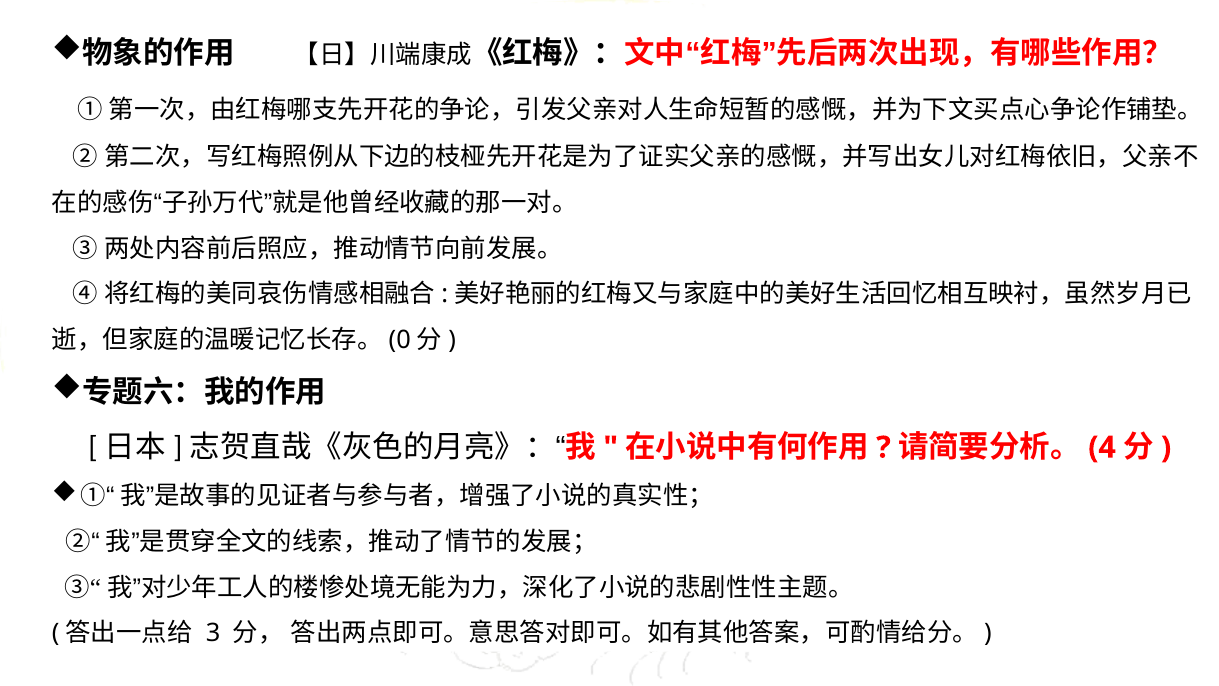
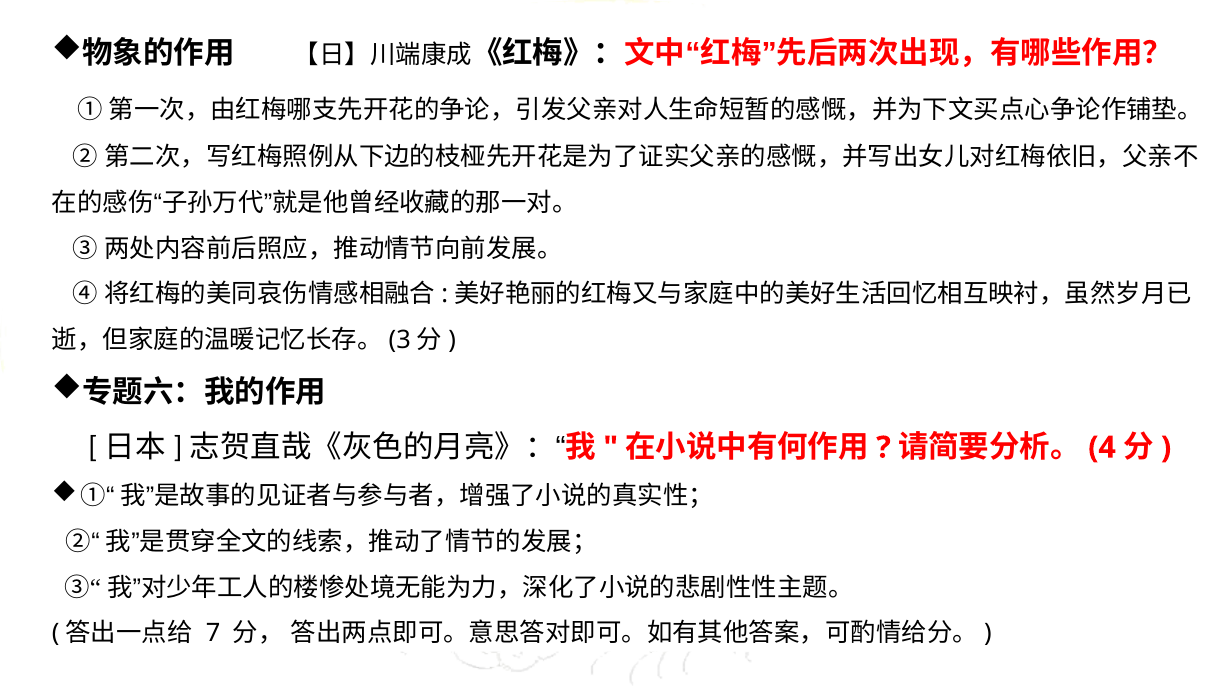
0: 0 -> 3 (400, 340)
3: 3 -> 7 (213, 633)
